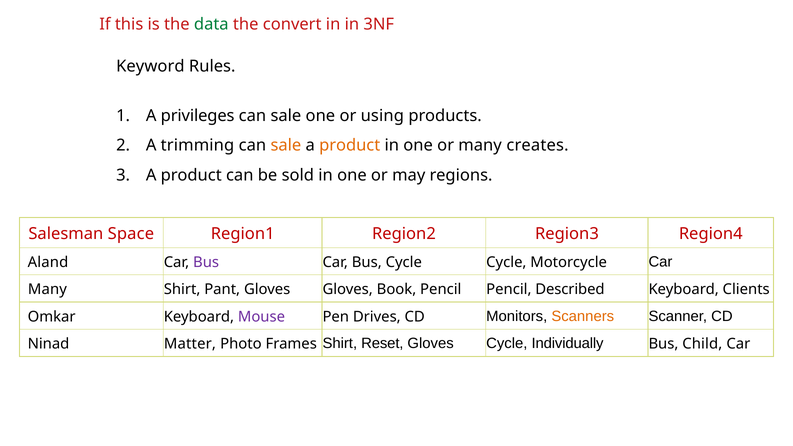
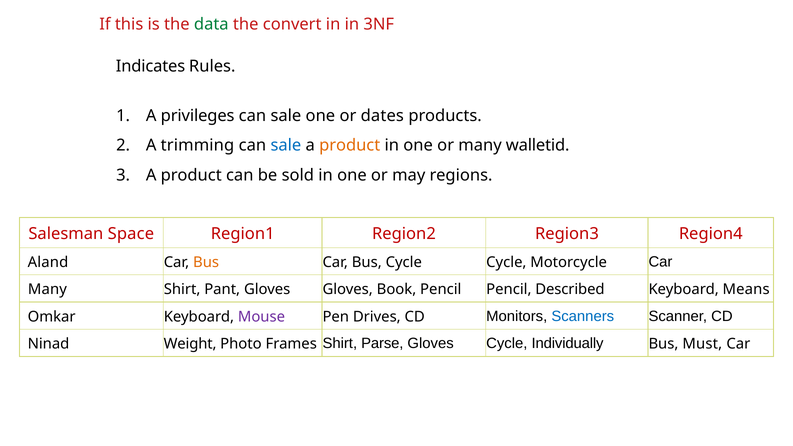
Keyword: Keyword -> Indicates (151, 66)
using: using -> dates (382, 116)
sale colour: orange -> blue (286, 146)
creates: creates -> walletid (538, 146)
Bus colour: purple -> orange (206, 262)
Clients: Clients -> Means (746, 290)
Scanners colour: orange -> blue (583, 316)
Matter: Matter -> Weight (190, 344)
Reset: Reset -> Parse (382, 343)
Child: Child -> Must (702, 344)
